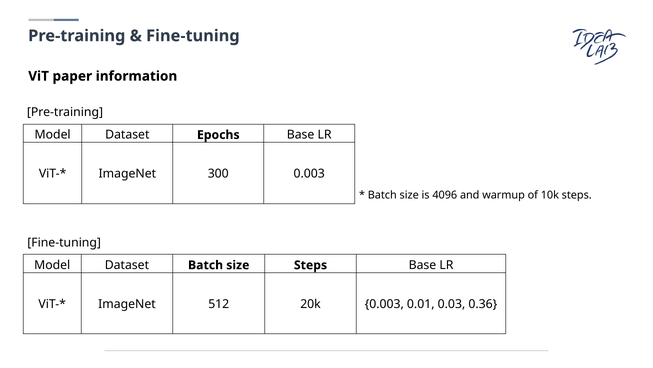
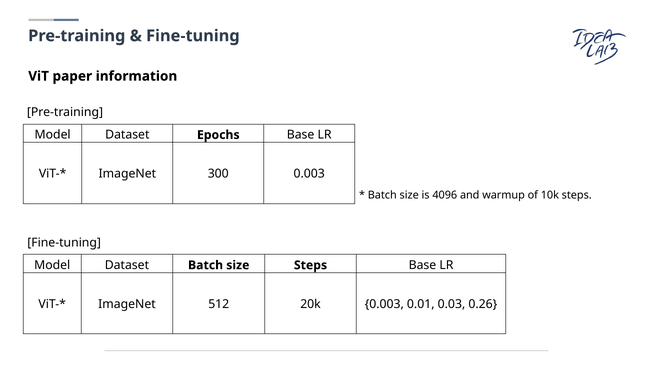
0.36: 0.36 -> 0.26 (483, 303)
